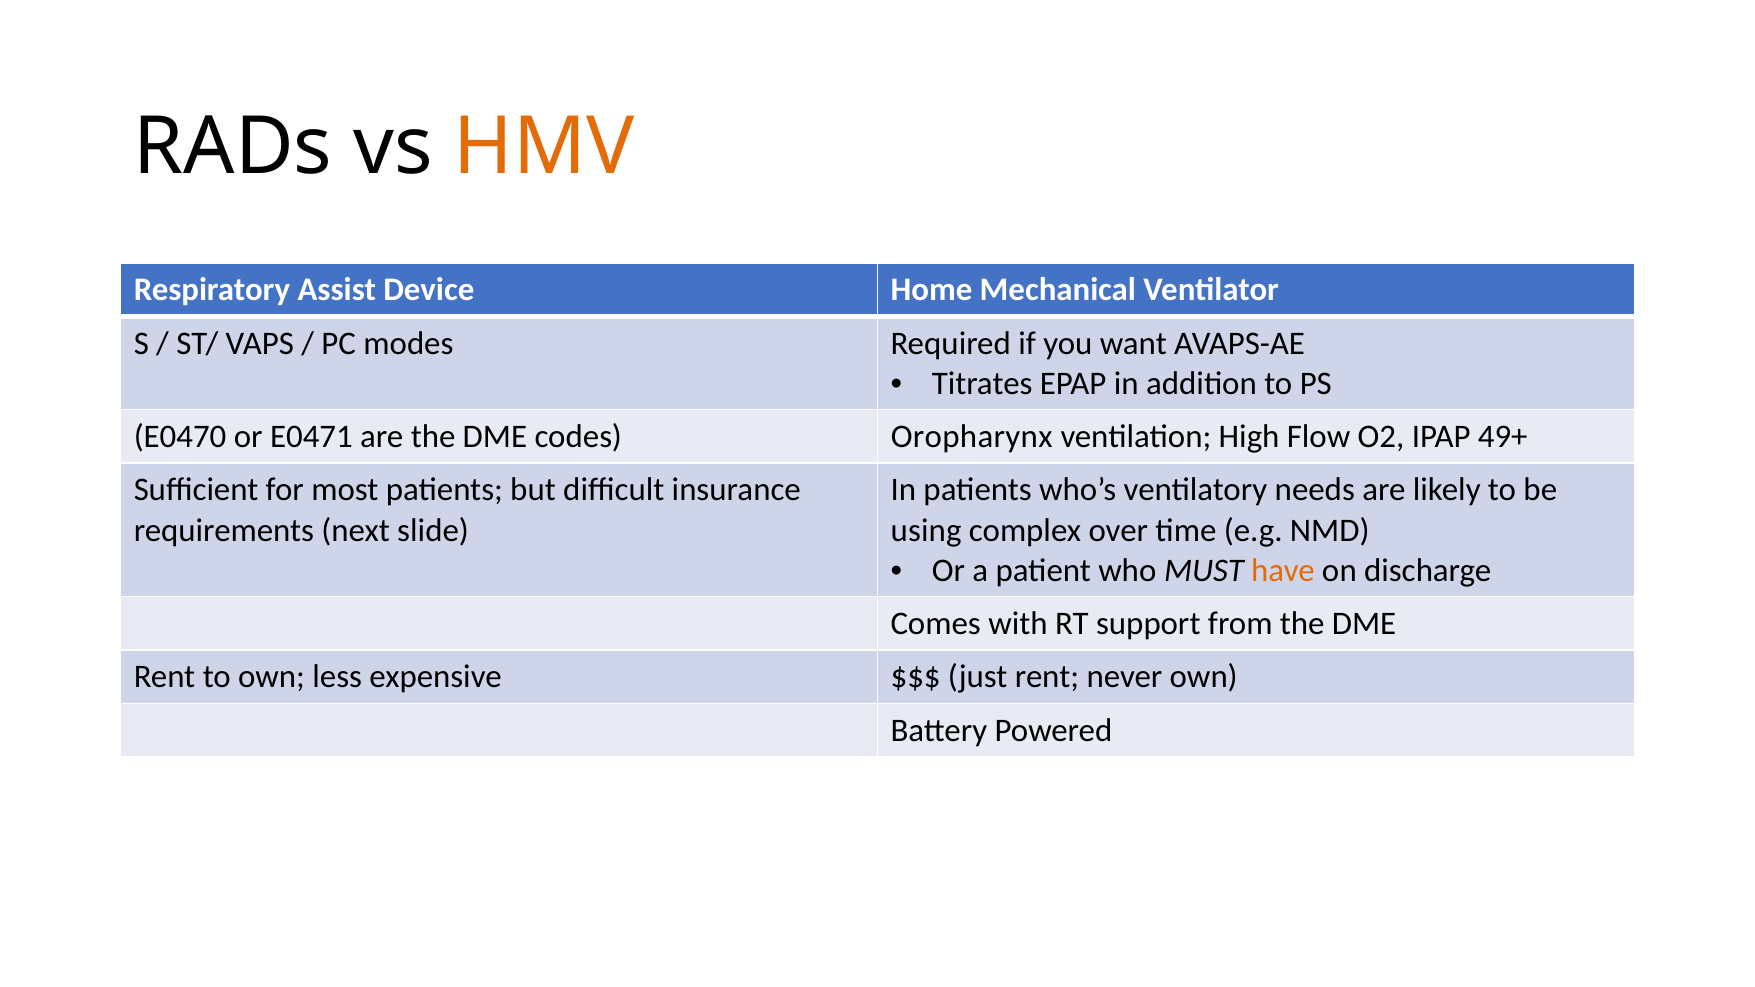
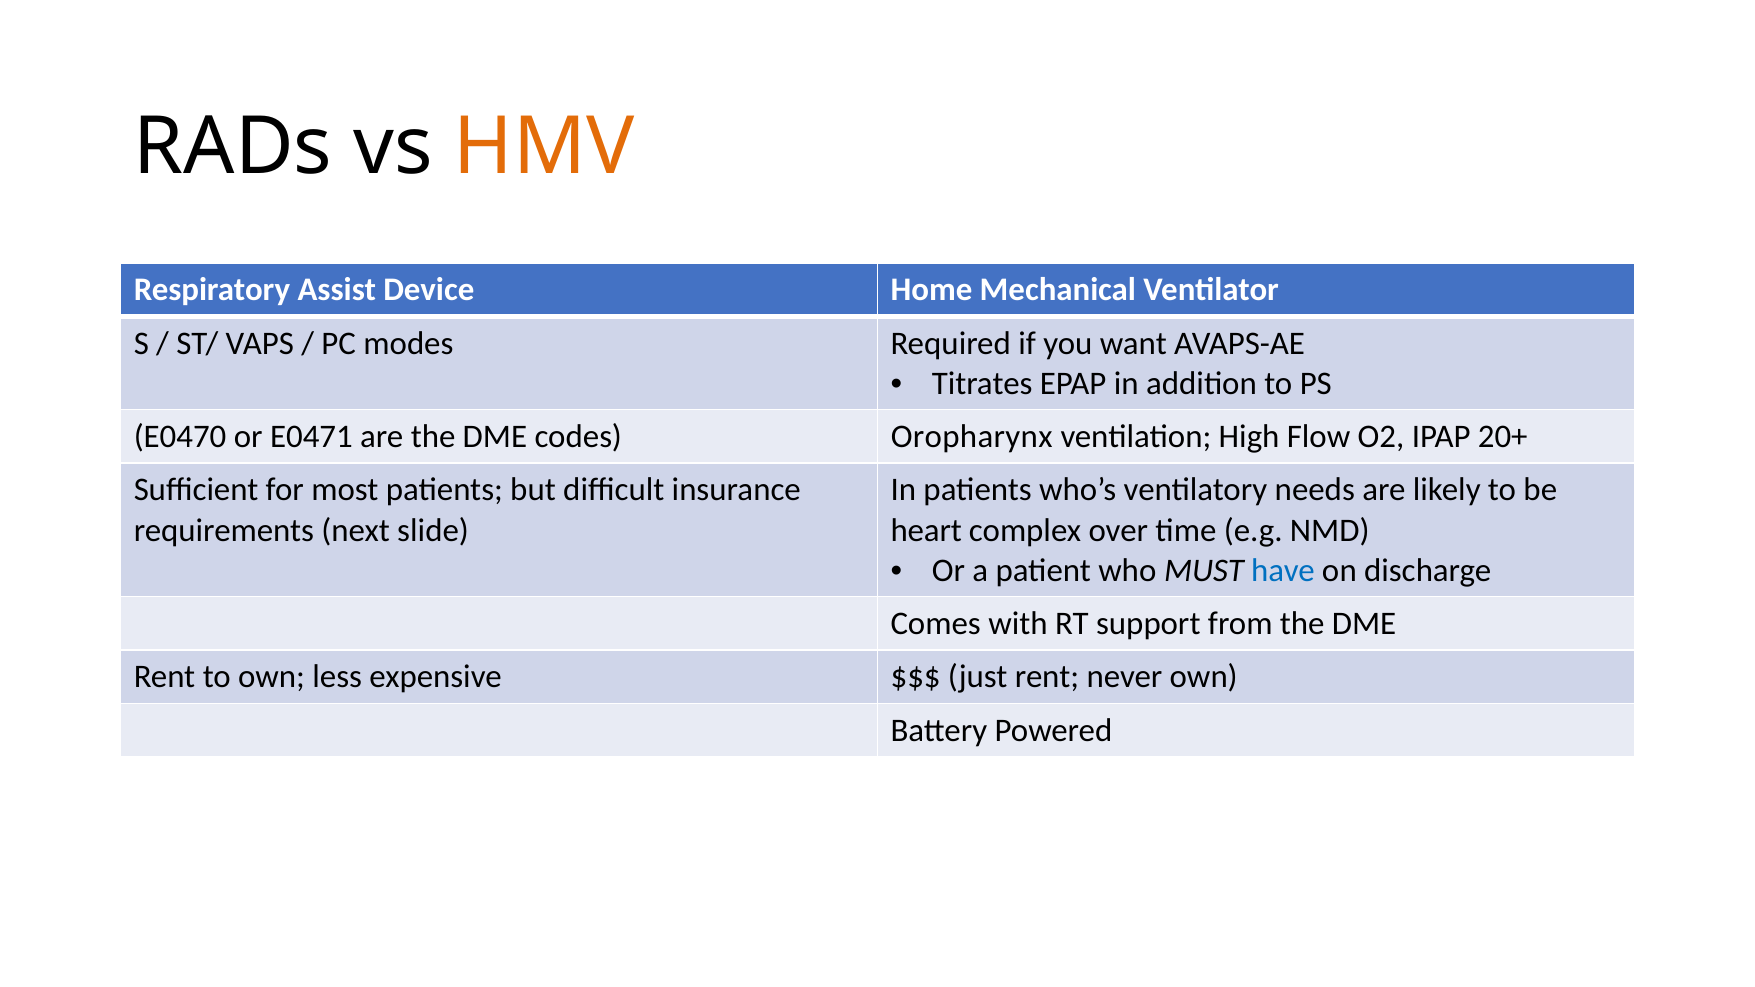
49+: 49+ -> 20+ (1503, 437)
using: using -> heart (926, 530)
have colour: orange -> blue (1283, 570)
